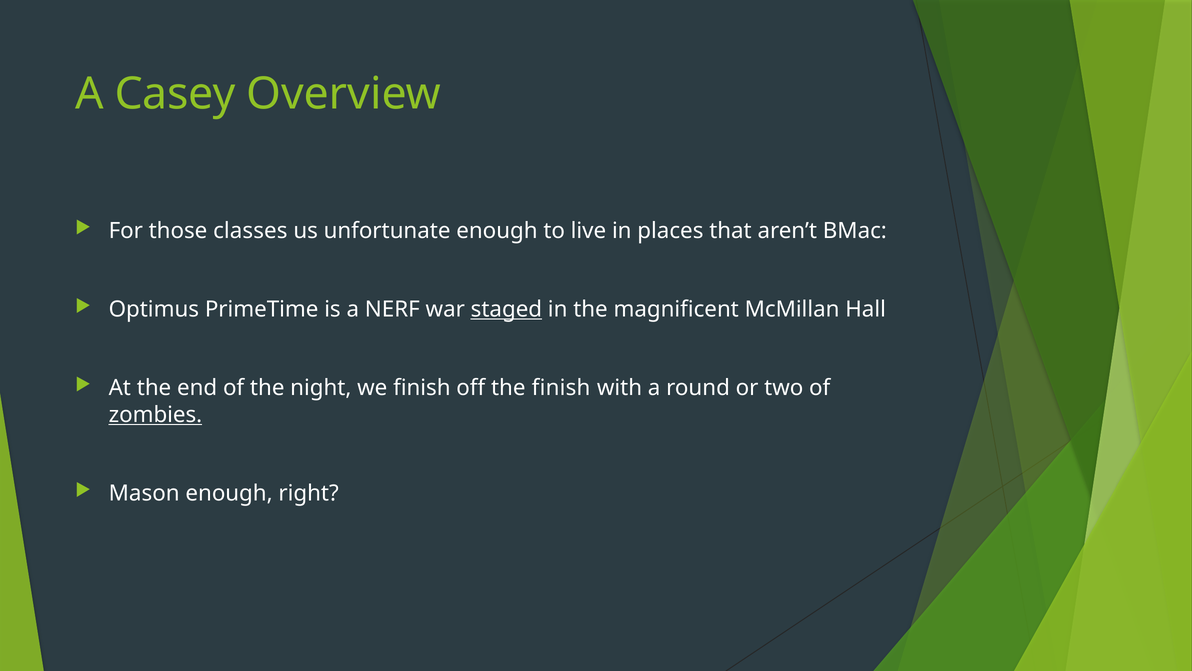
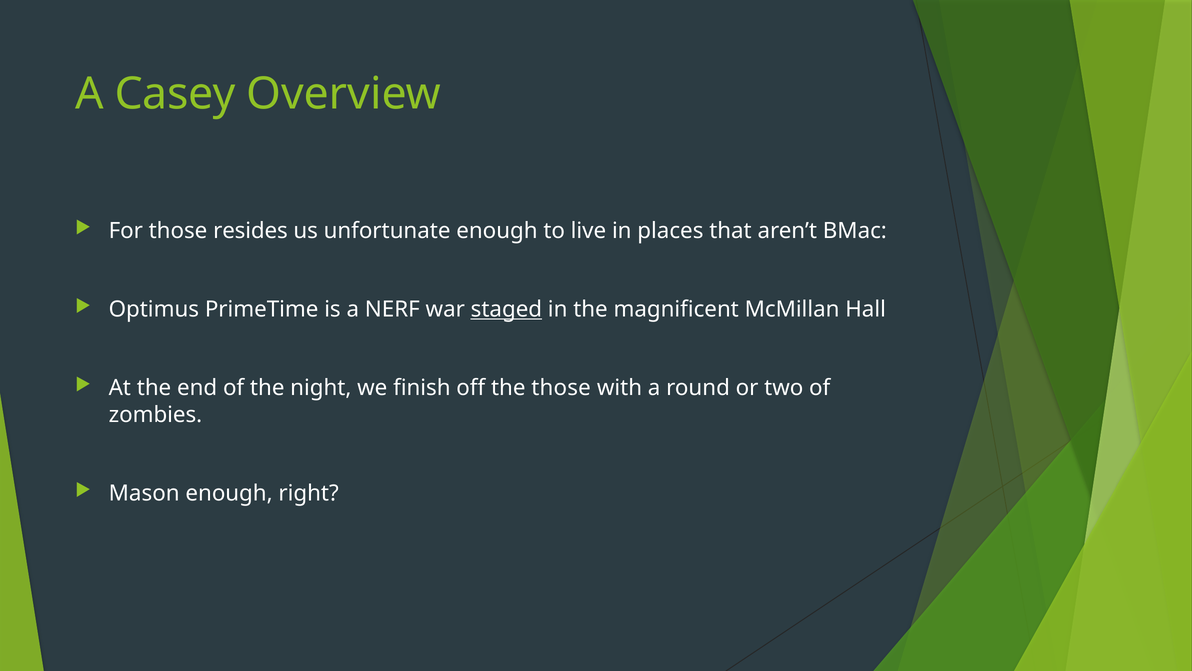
classes: classes -> resides (250, 231)
the finish: finish -> those (561, 388)
zombies underline: present -> none (155, 414)
